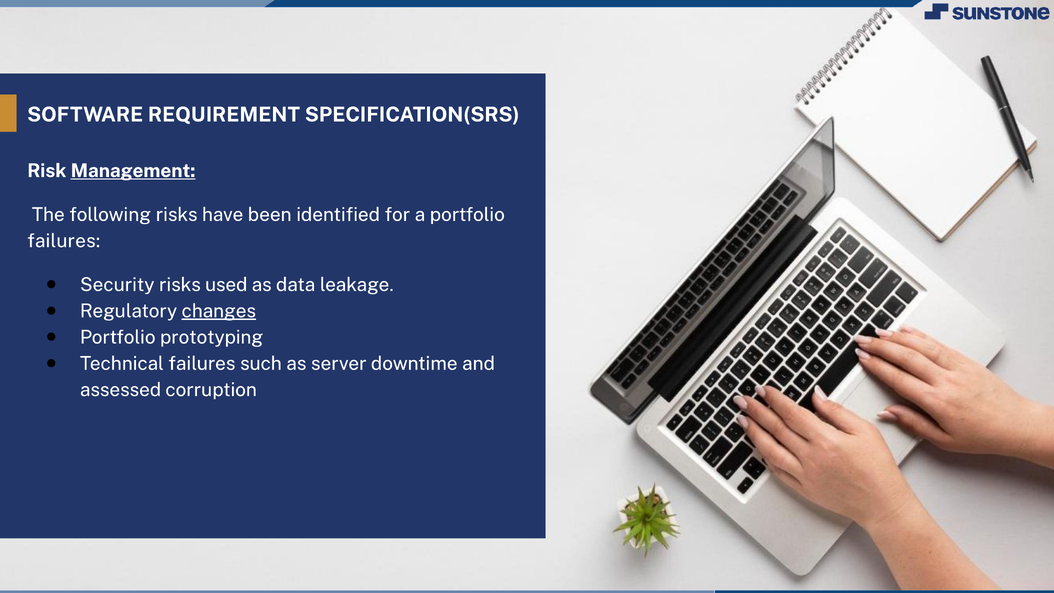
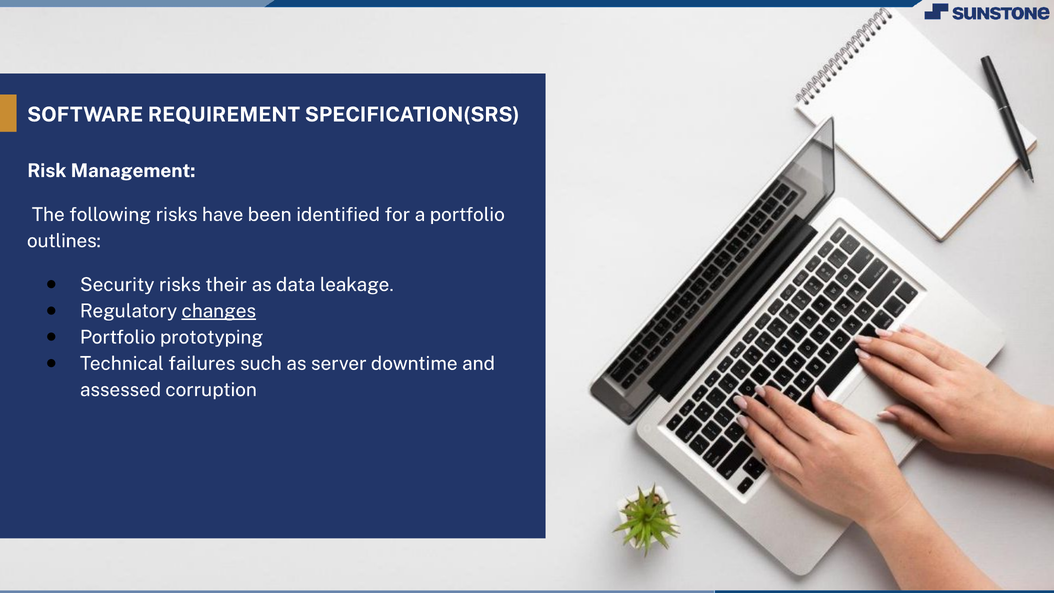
Management underline: present -> none (133, 171)
failures: failures -> outlines (64, 241)
used: used -> their (226, 285)
